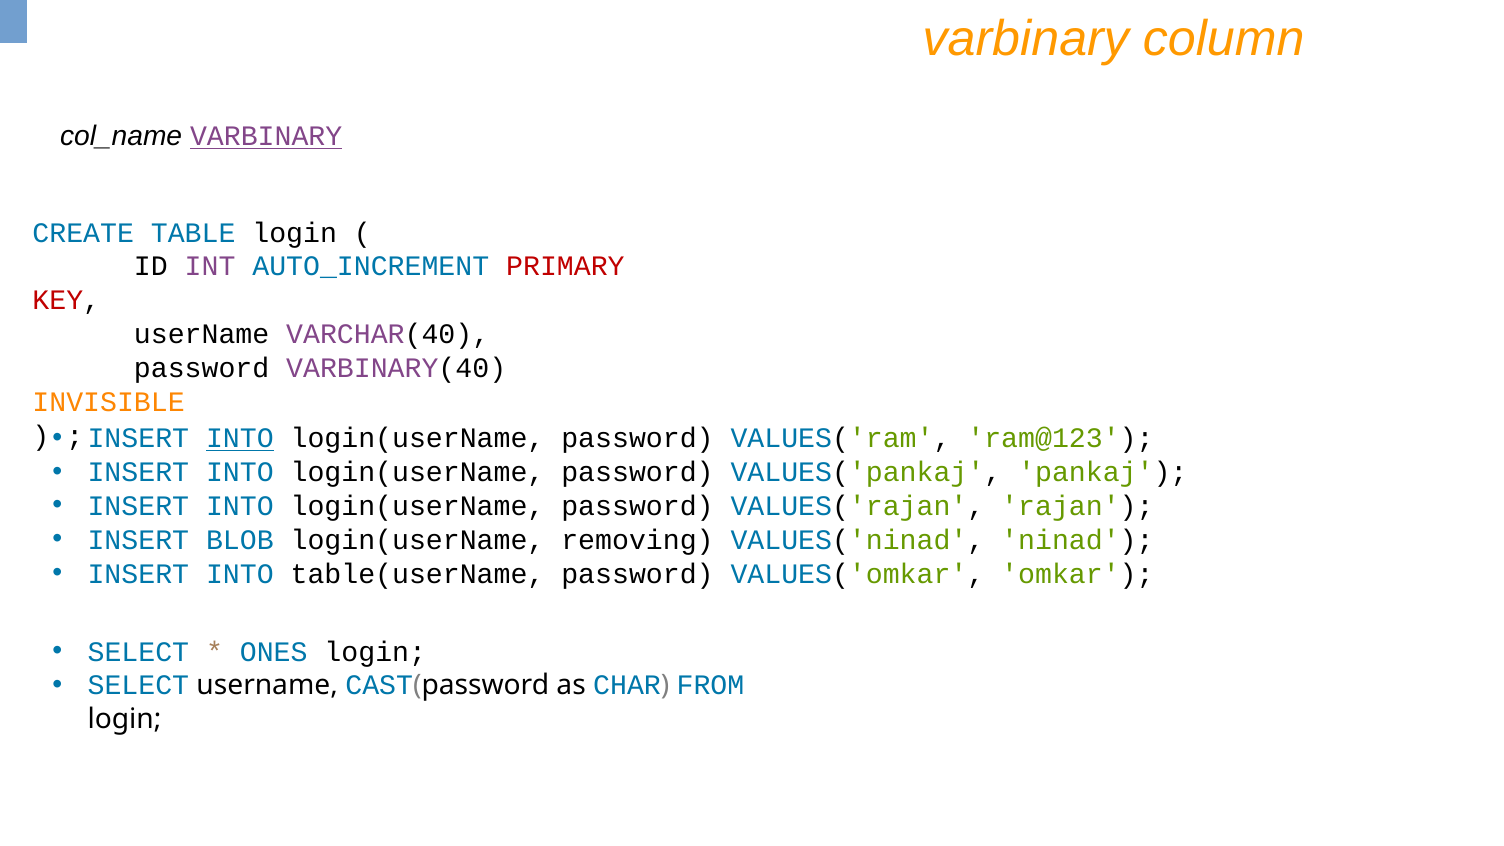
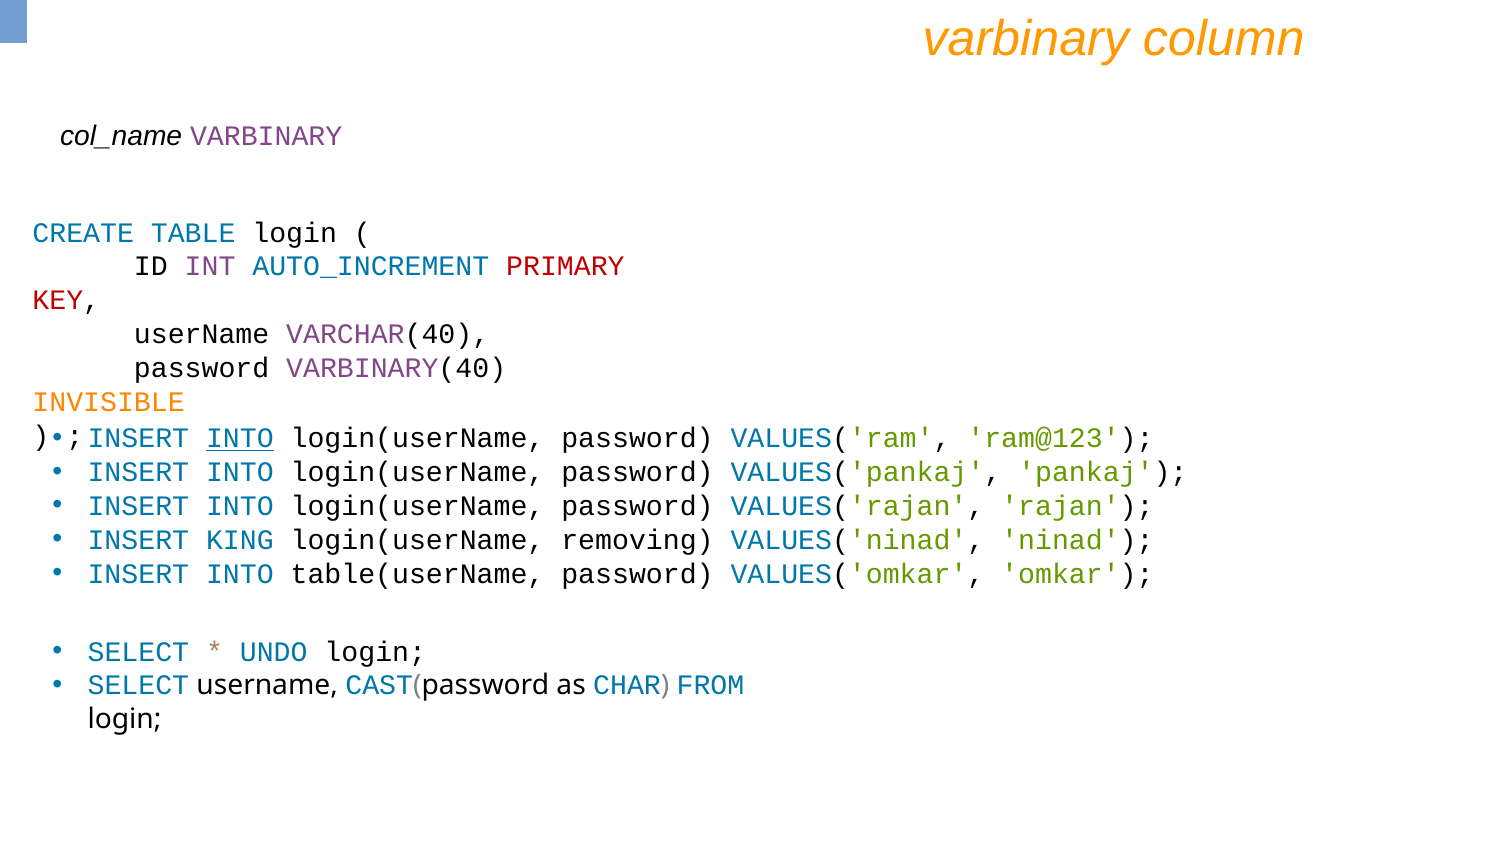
VARBINARY underline: present -> none (266, 136)
BLOB: BLOB -> KING (240, 540)
ONES: ONES -> UNDO (274, 652)
